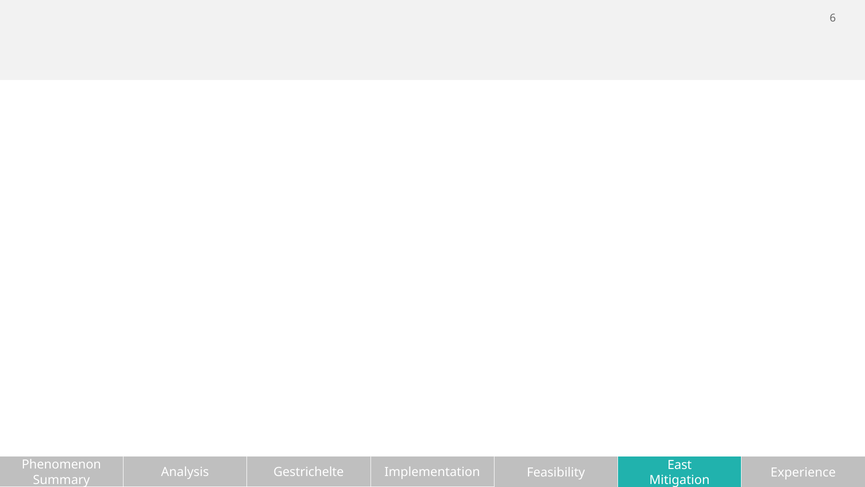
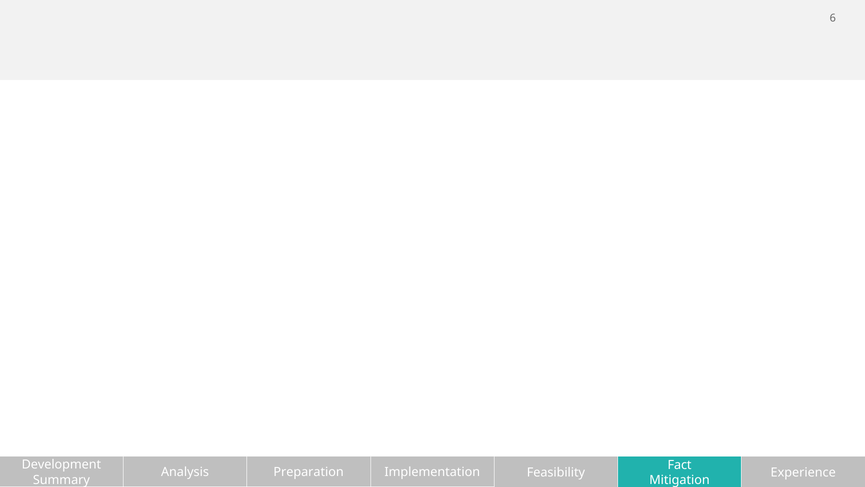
Phenomenon: Phenomenon -> Development (61, 464)
East: East -> Fact (680, 465)
Gestrichelte: Gestrichelte -> Preparation (309, 472)
